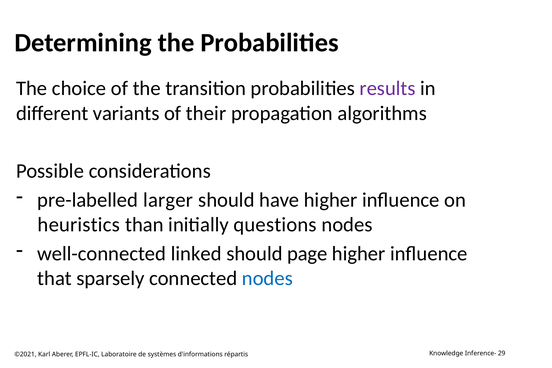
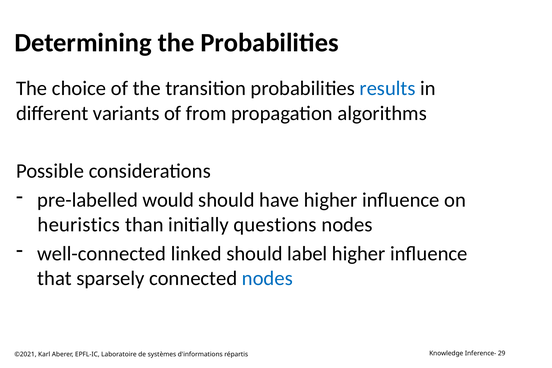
results colour: purple -> blue (388, 88)
their: their -> from (206, 113)
larger: larger -> would (168, 200)
page: page -> label (307, 254)
